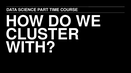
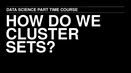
WITH: WITH -> SETS (31, 48)
